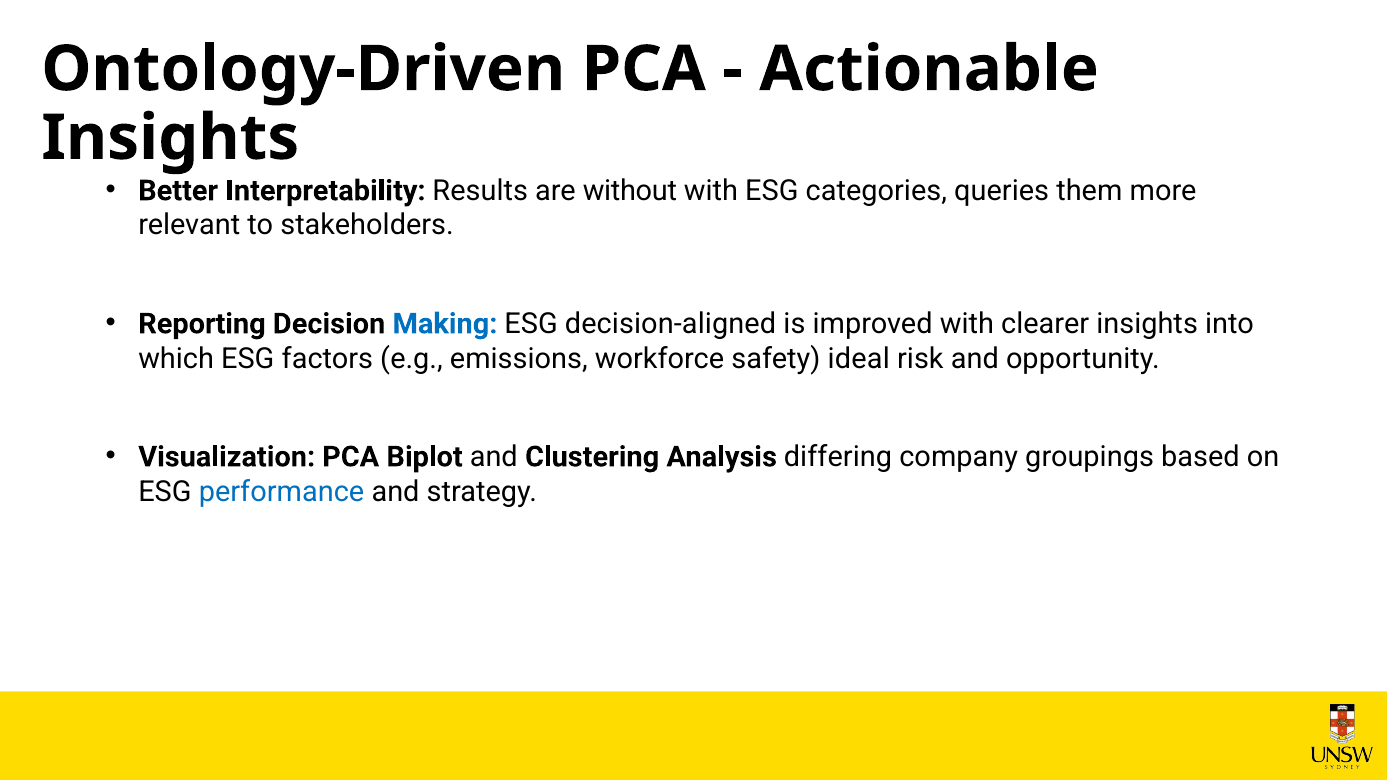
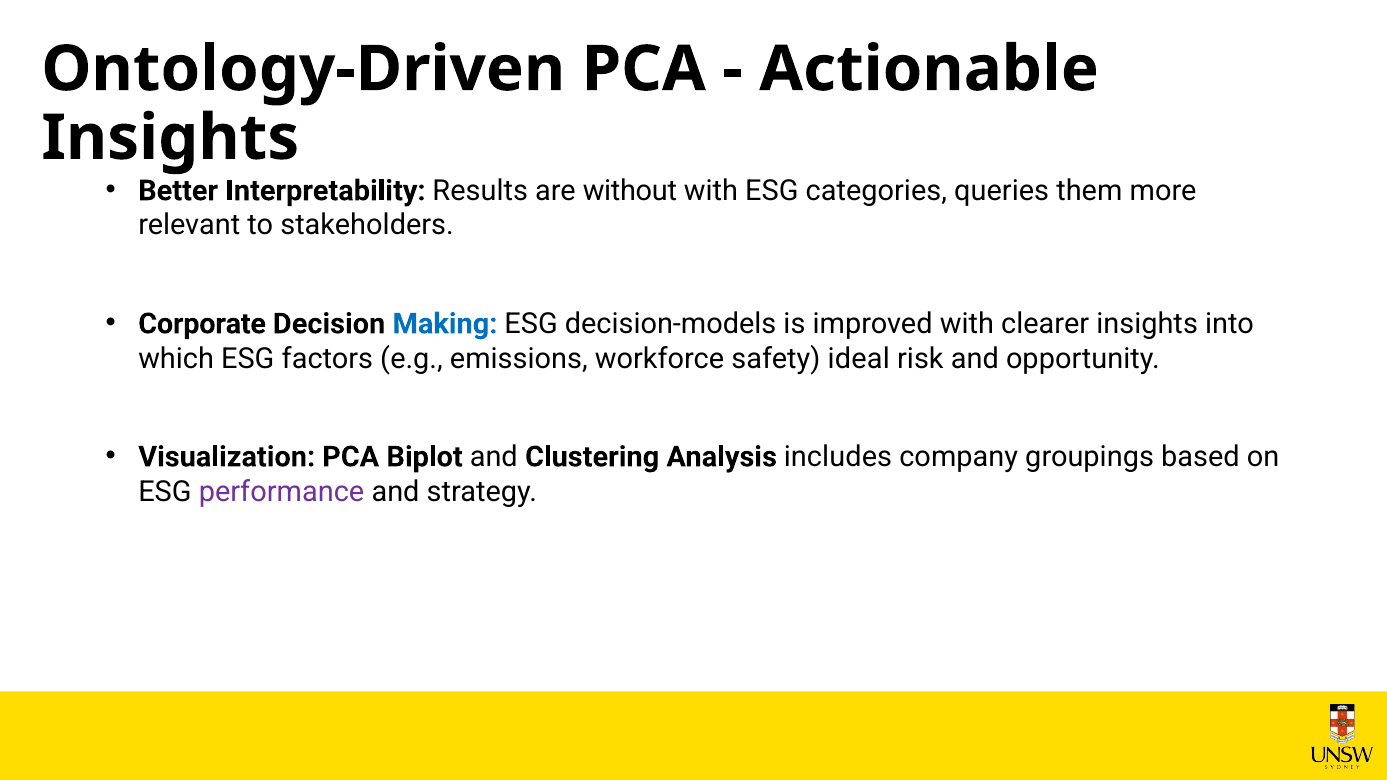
Reporting: Reporting -> Corporate (202, 324)
decision-aligned: decision-aligned -> decision-models (671, 324)
differing: differing -> includes (838, 457)
performance colour: blue -> purple (282, 492)
